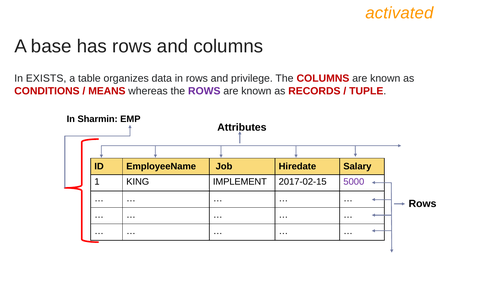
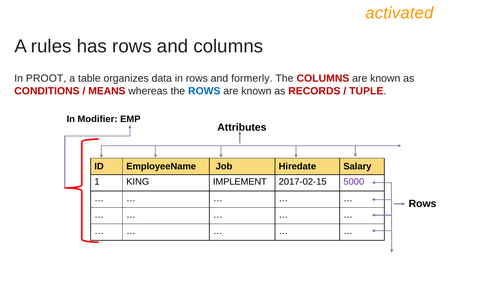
base: base -> rules (51, 46)
EXISTS: EXISTS -> PROOT (46, 79)
privilege: privilege -> formerly (252, 79)
ROWS colour: purple -> blue (204, 91)
Sharmin: Sharmin -> Modifier (98, 119)
